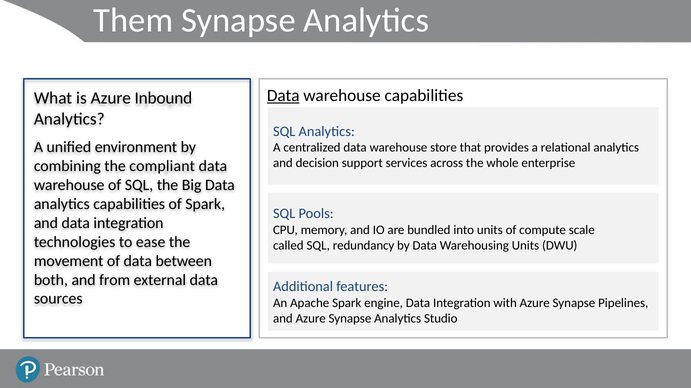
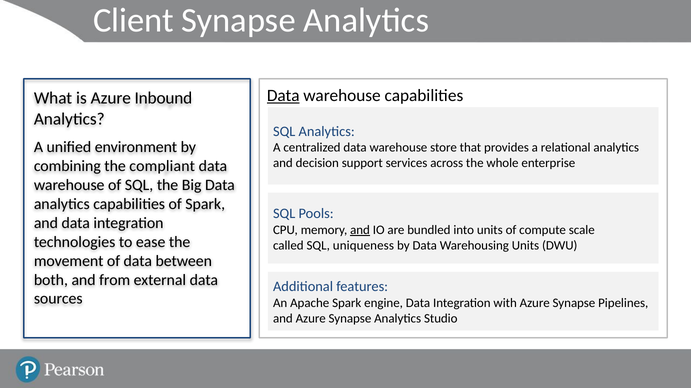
Them: Them -> Client (133, 21)
and underline: none -> present (360, 230)
redundancy: redundancy -> uniqueness (363, 246)
